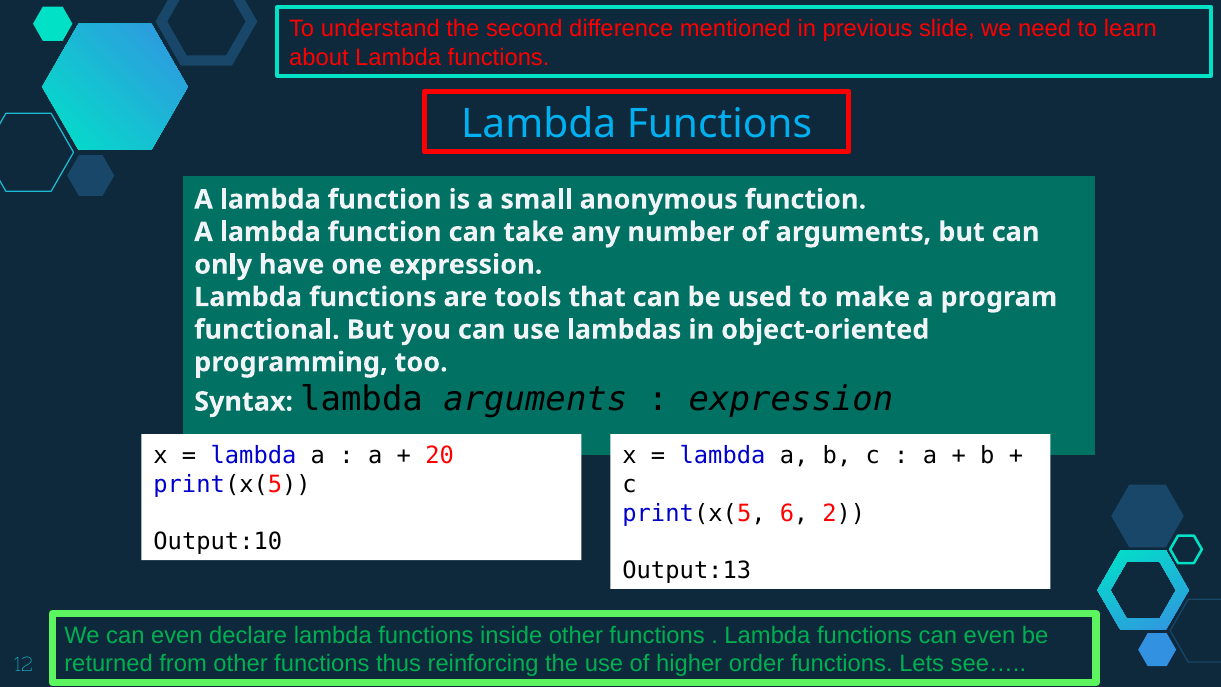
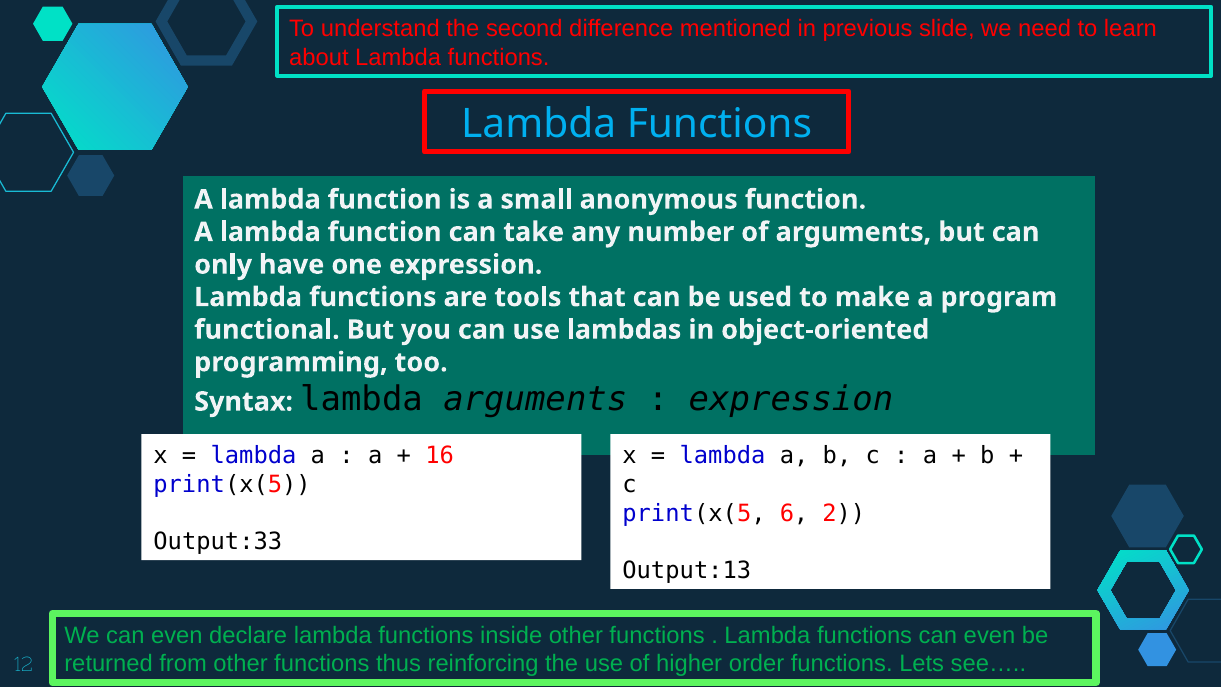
20: 20 -> 16 (440, 456)
Output:10: Output:10 -> Output:33 (218, 542)
